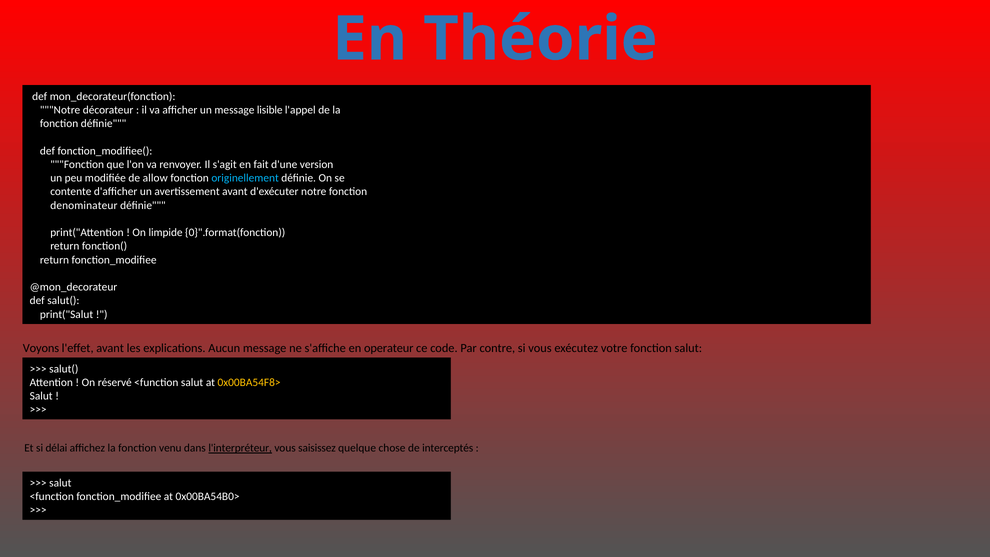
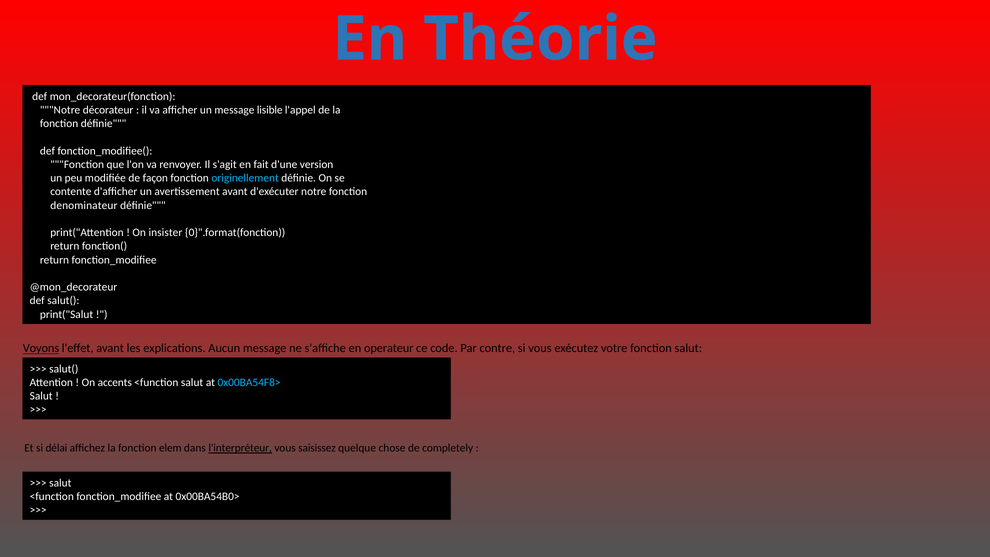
allow: allow -> façon (155, 178)
limpide: limpide -> insister (165, 233)
Voyons underline: none -> present (41, 348)
réservé: réservé -> accents (115, 382)
0x00BA54F8> colour: yellow -> light blue (249, 382)
venu: venu -> elem (170, 448)
interceptés: interceptés -> completely (448, 448)
